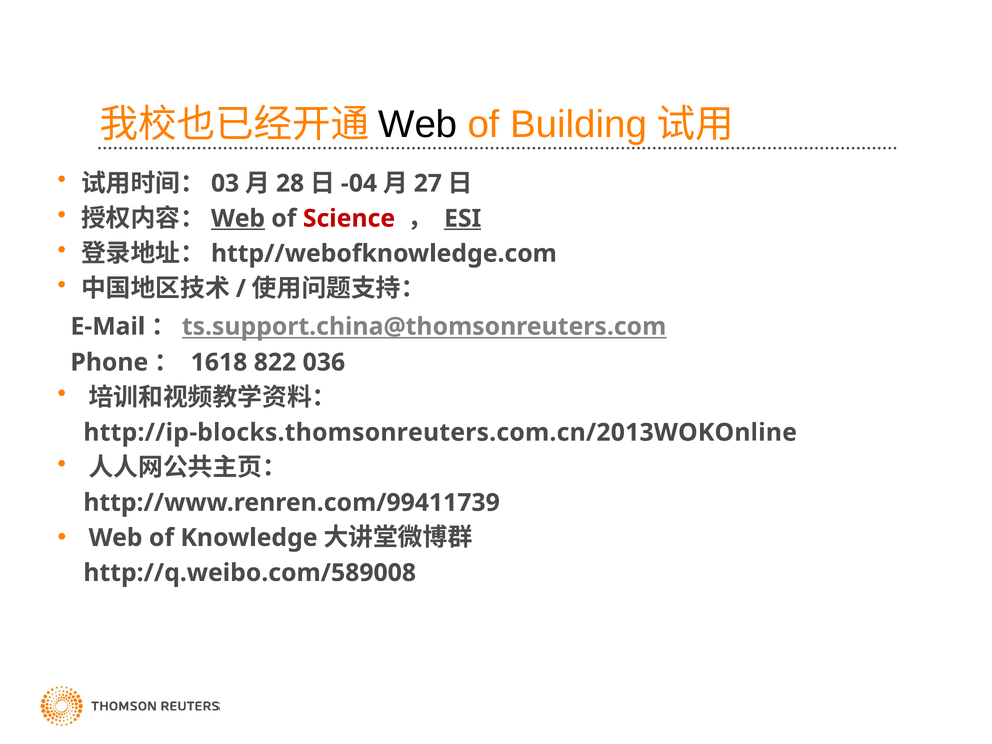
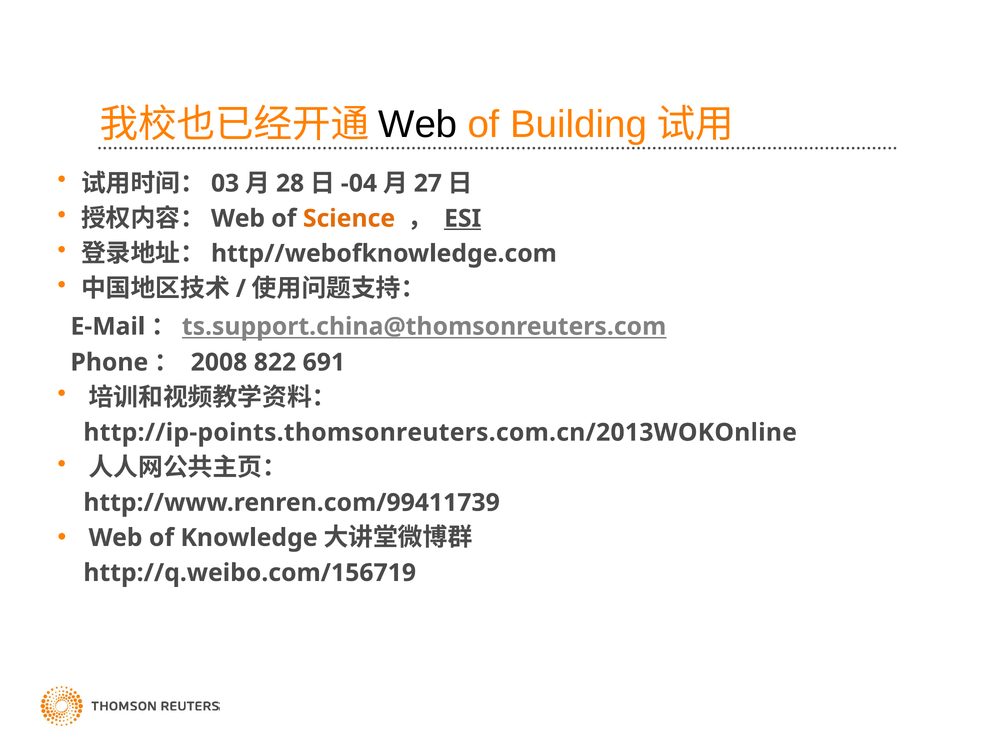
Web underline: present -> none (238, 218)
Science colour: red -> orange (349, 218)
1618: 1618 -> 2008 (219, 362)
036: 036 -> 691 (324, 362)
http://ip-blocks.thomsonreuters.com.cn/2013WOKOnline: http://ip-blocks.thomsonreuters.com.cn/2013WOKOnline -> http://ip-points.thomsonreuters.com.cn/2013WOKOnline (440, 433)
http://q.weibo.com/589008: http://q.weibo.com/589008 -> http://q.weibo.com/156719 (250, 573)
